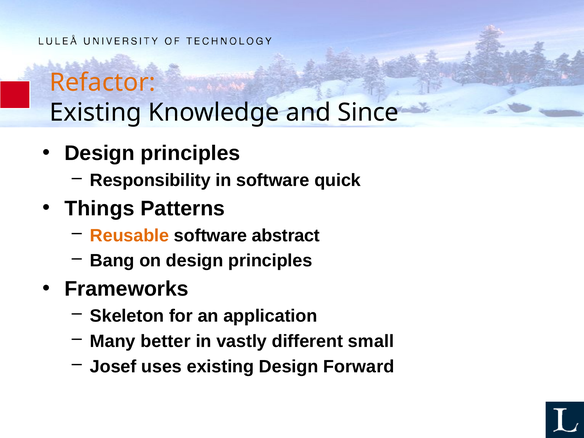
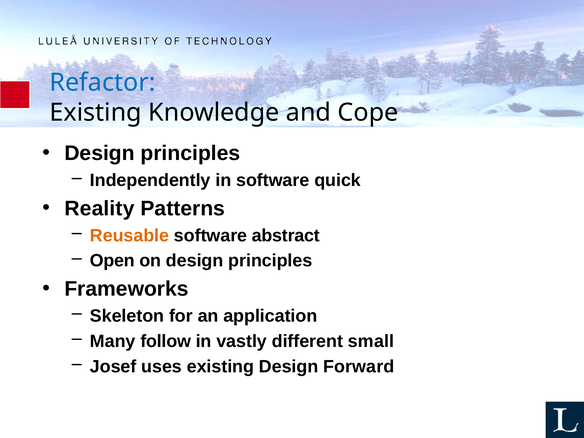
Refactor colour: orange -> blue (102, 82)
Since: Since -> Cope (368, 113)
Responsibility: Responsibility -> Independently (150, 180)
Things: Things -> Reality (99, 208)
Bang: Bang -> Open (112, 261)
better: better -> follow (166, 341)
